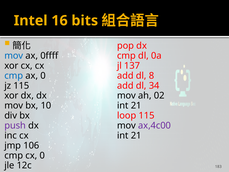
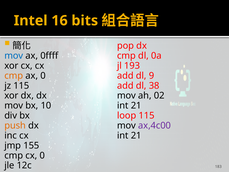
137: 137 -> 193 (132, 66)
cmp colour: blue -> orange (14, 76)
8: 8 -> 9 (151, 76)
34: 34 -> 38 (154, 86)
push colour: purple -> orange (15, 125)
106: 106 -> 155 (31, 145)
